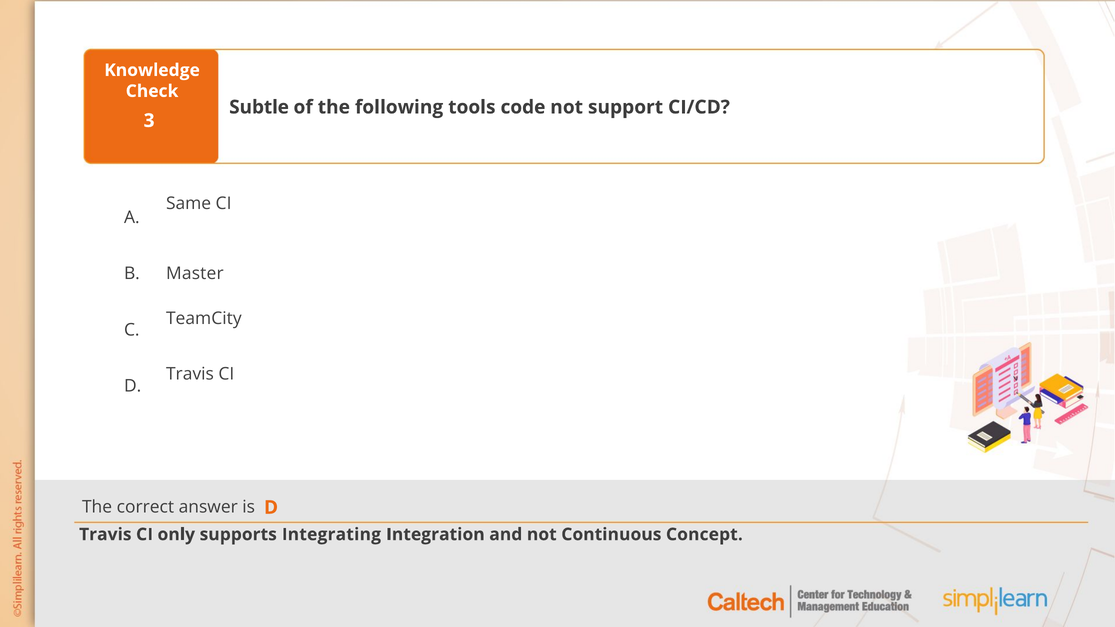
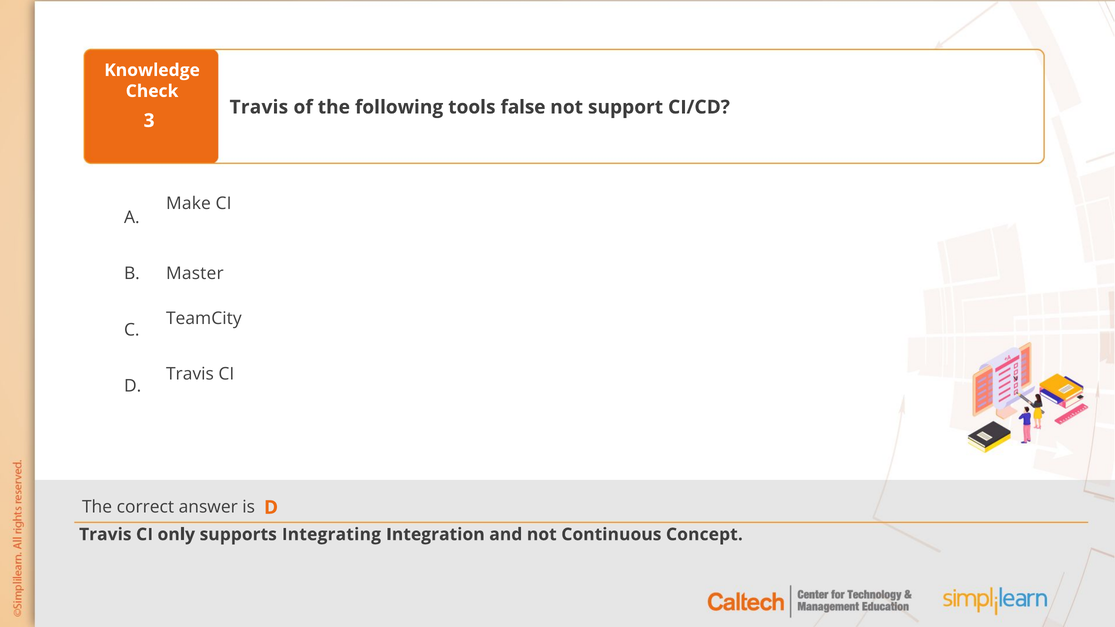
Subtle: Subtle -> Travis (259, 107)
code: code -> false (523, 107)
Same: Same -> Make (188, 204)
